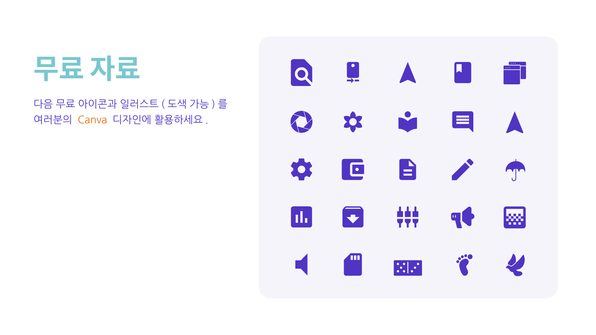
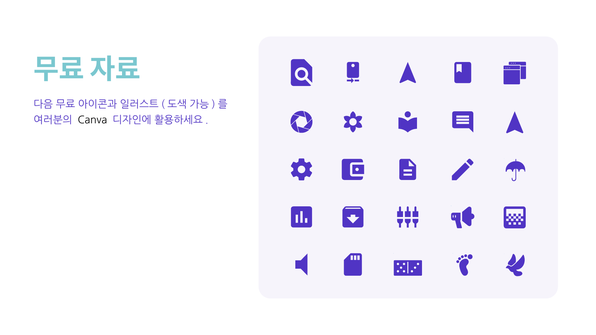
Canva colour: orange -> black (92, 120)
